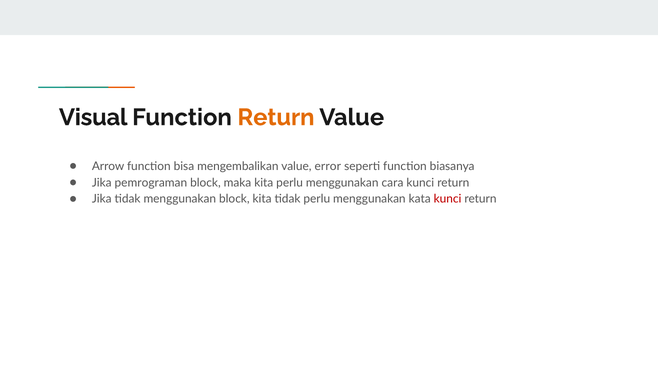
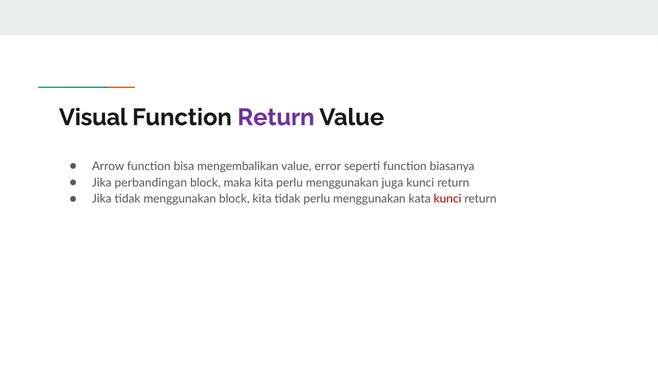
Return colour: orange -> purple (276, 117)
pemrograman: pemrograman -> perbandingan (151, 183)
cara: cara -> juga (392, 183)
